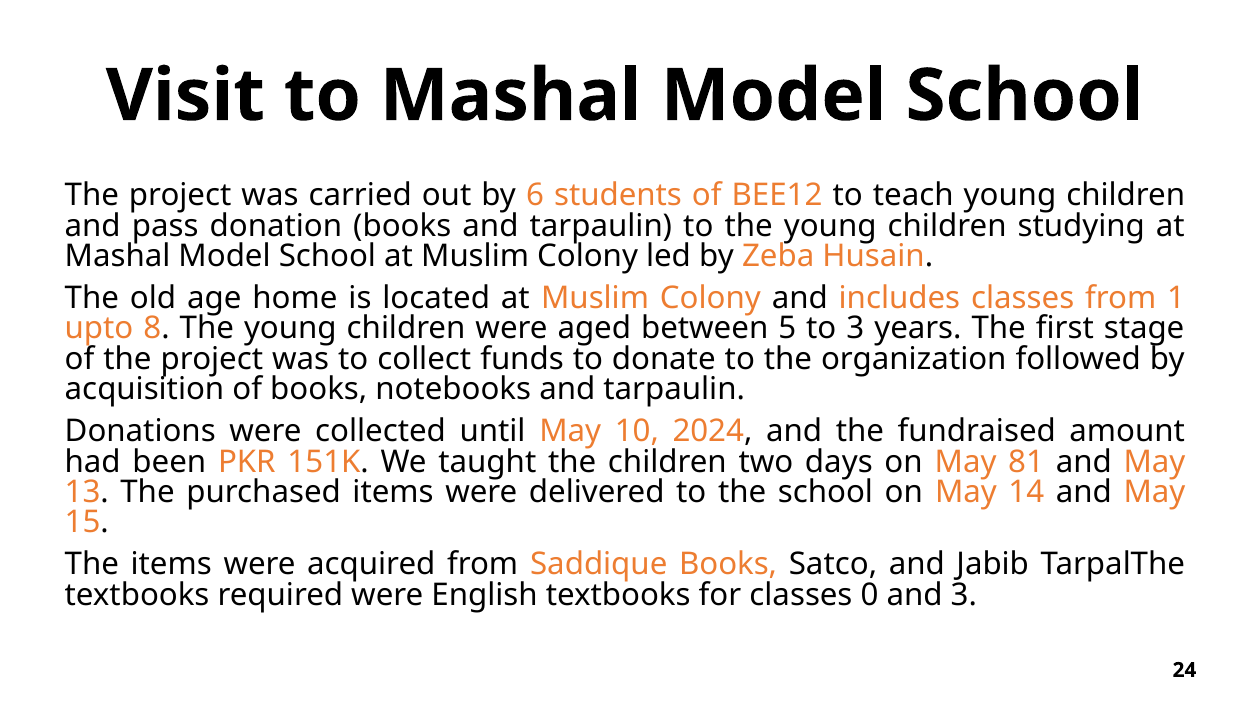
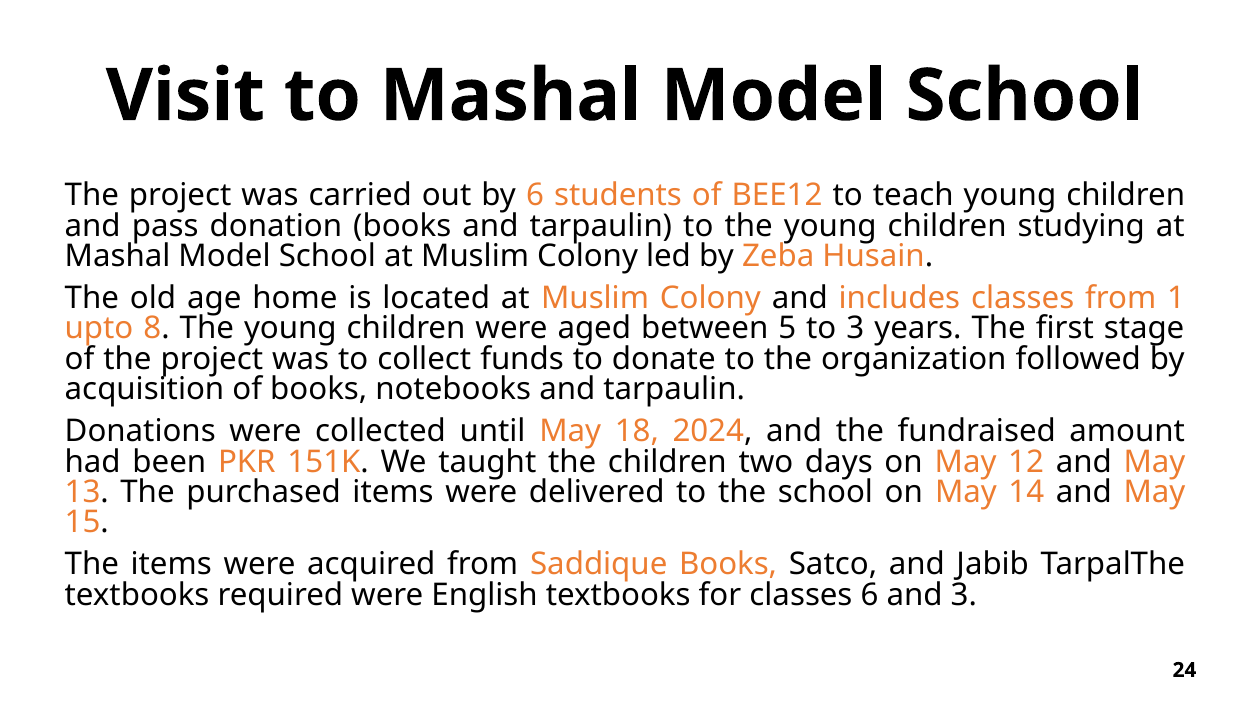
10: 10 -> 18 (637, 431)
81: 81 -> 12 (1026, 462)
classes 0: 0 -> 6 (870, 595)
